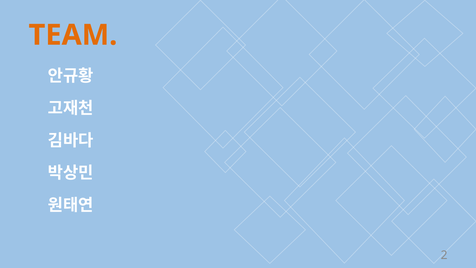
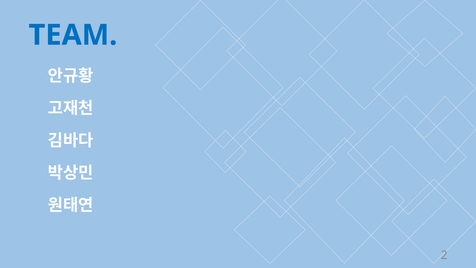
TEAM colour: orange -> blue (73, 35)
